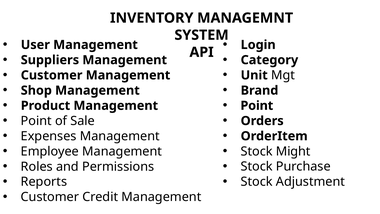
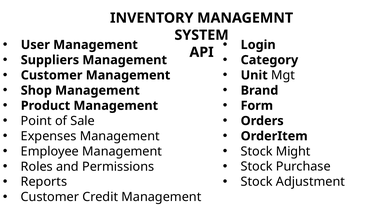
Point: Point -> Form (257, 106)
